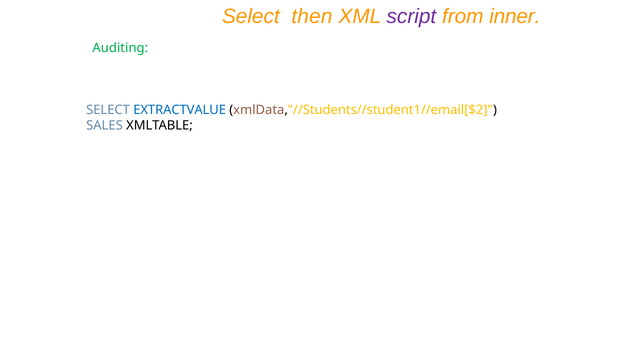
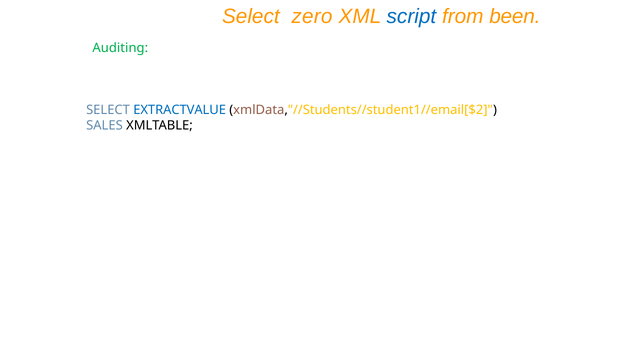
then: then -> zero (312, 16)
script colour: purple -> blue (411, 16)
inner: inner -> been (515, 16)
